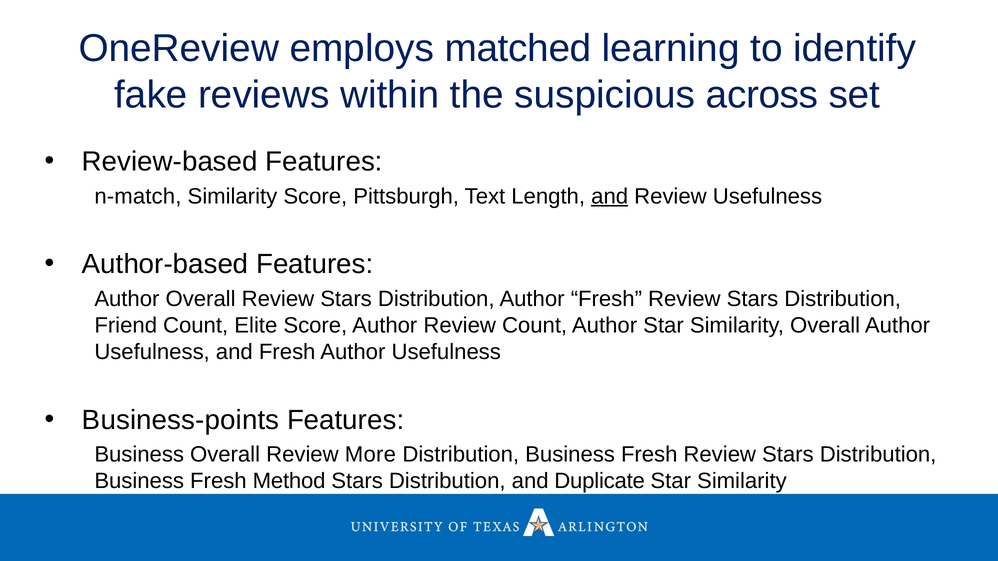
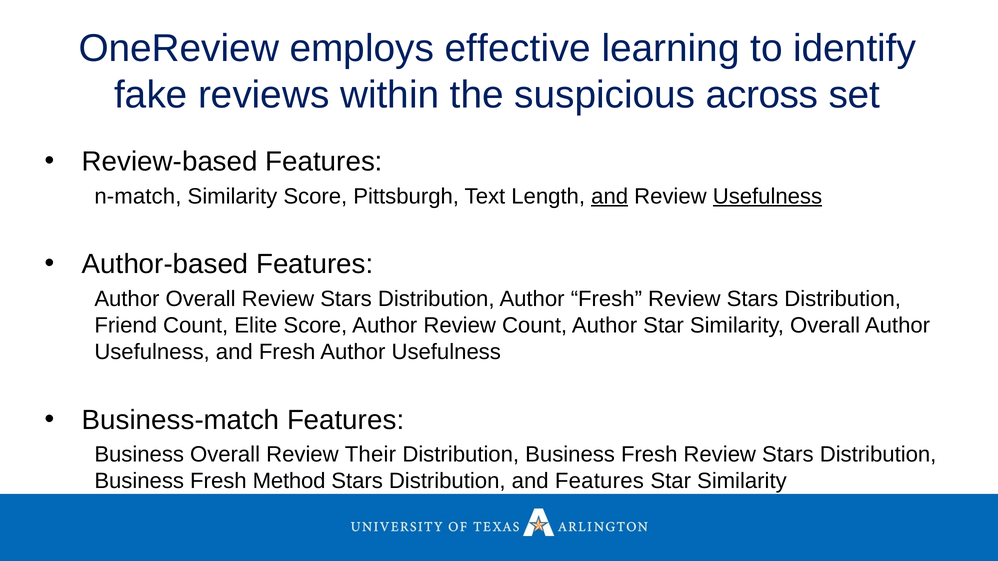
matched: matched -> effective (518, 49)
Usefulness underline: none -> present (767, 196)
Business-points: Business-points -> Business-match (181, 420)
More: More -> Their (370, 455)
and Duplicate: Duplicate -> Features (599, 481)
